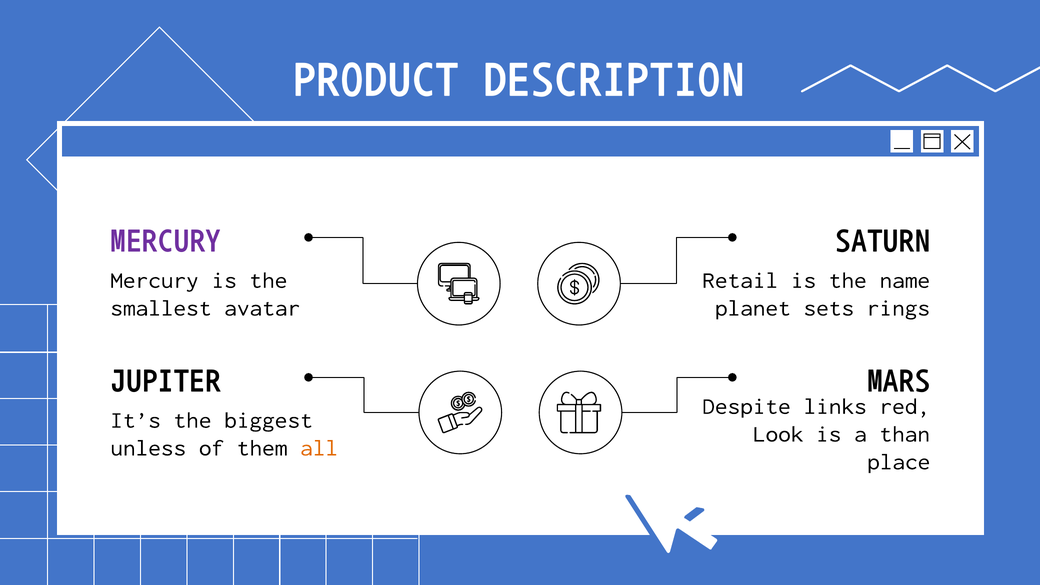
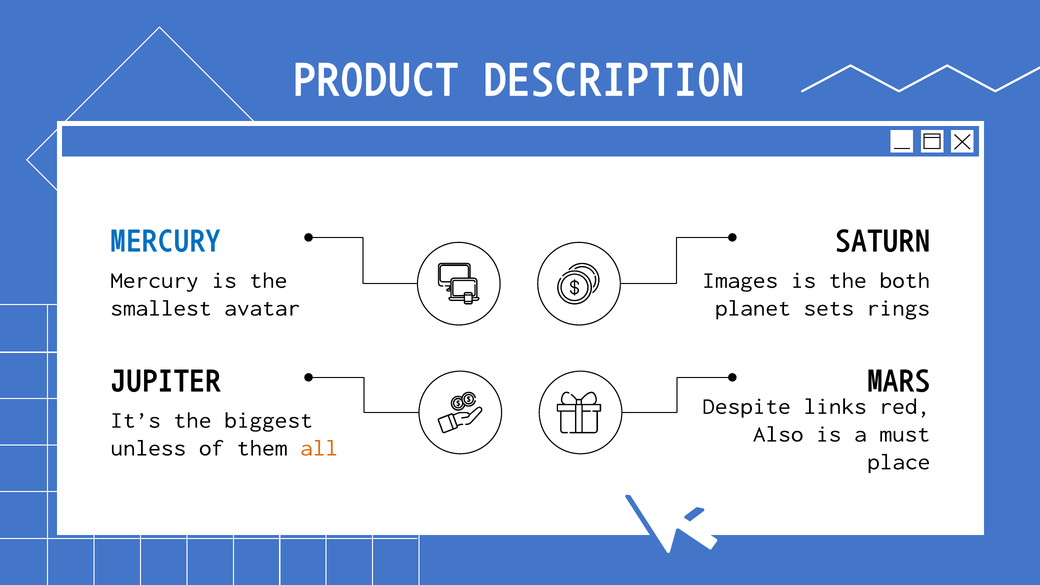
MERCURY colour: purple -> blue (166, 240)
Retail: Retail -> Images (740, 280)
name: name -> both (905, 280)
Look: Look -> Also (778, 434)
than: than -> must (905, 434)
